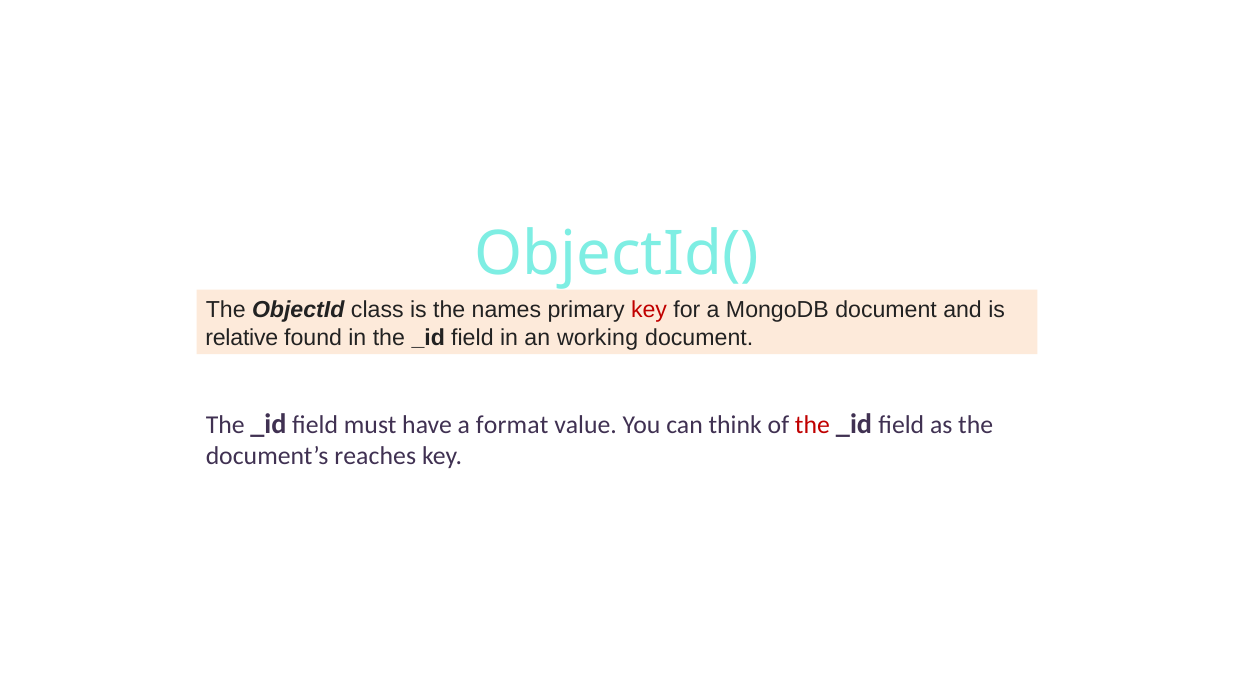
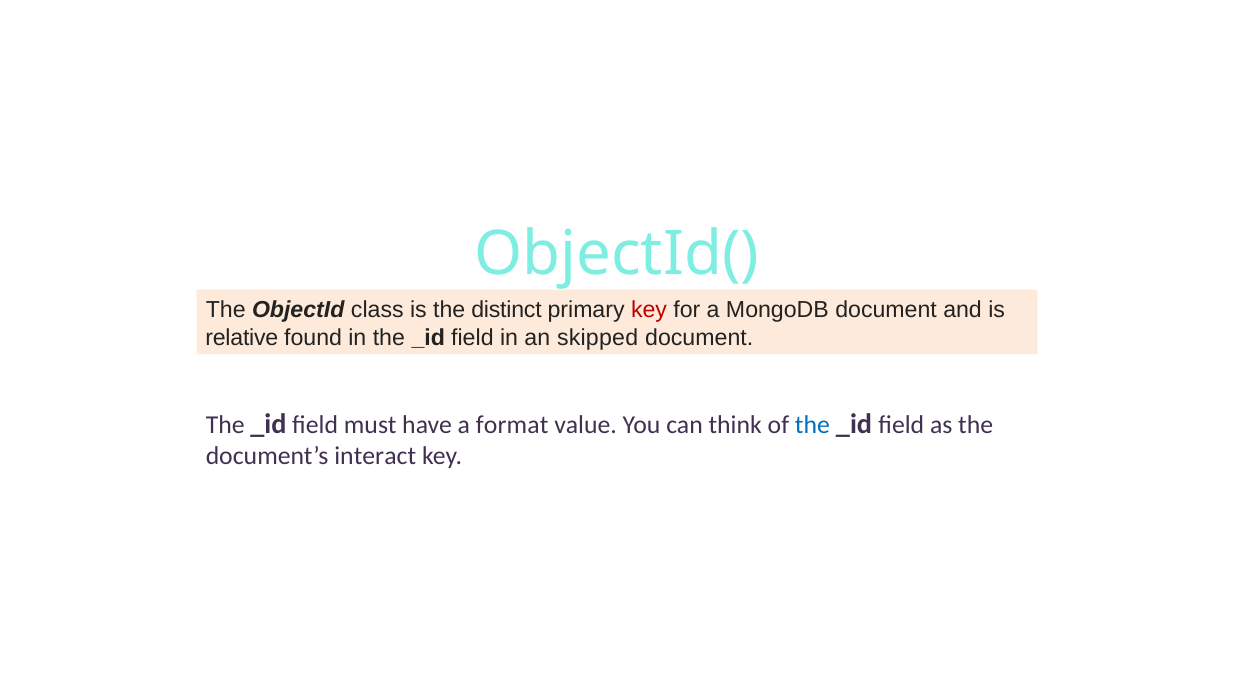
names: names -> distinct (507, 310)
working: working -> skipped (598, 338)
the colour: red -> blue (812, 425)
reaches: reaches -> interact (375, 456)
